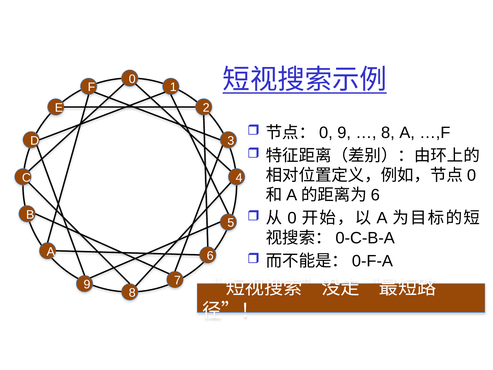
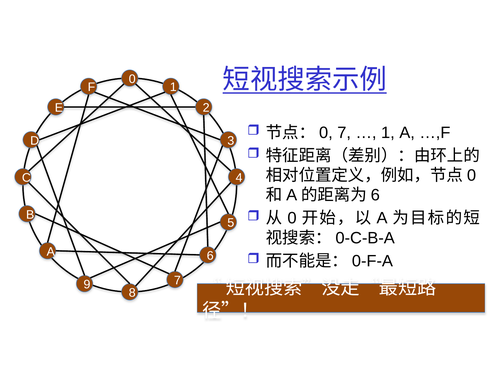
9: 9 -> 7 (344, 133)
8: 8 -> 1 (388, 133)
